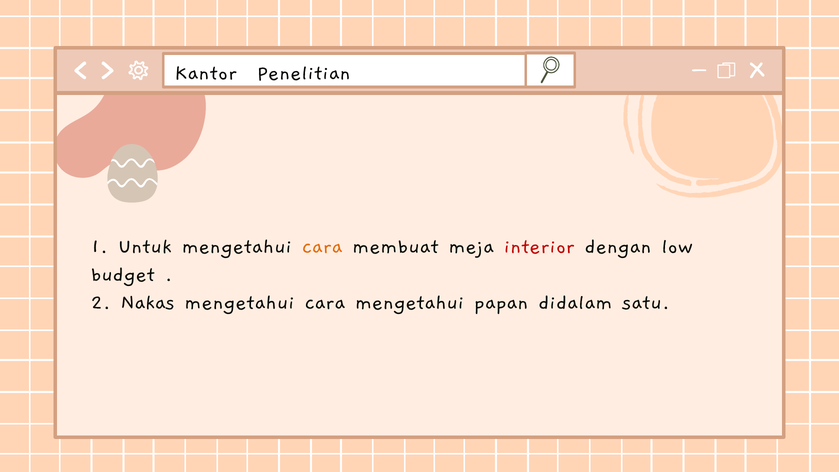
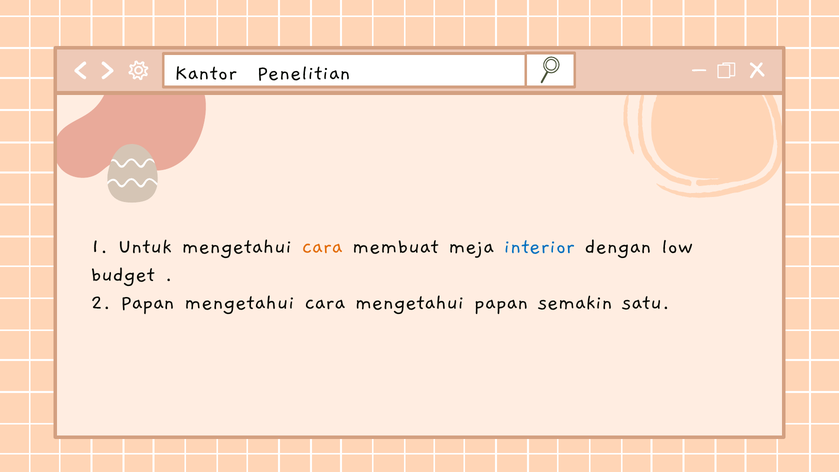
interior colour: red -> blue (539, 246)
2 Nakas: Nakas -> Papan (148, 302)
didalam: didalam -> semakin (576, 302)
